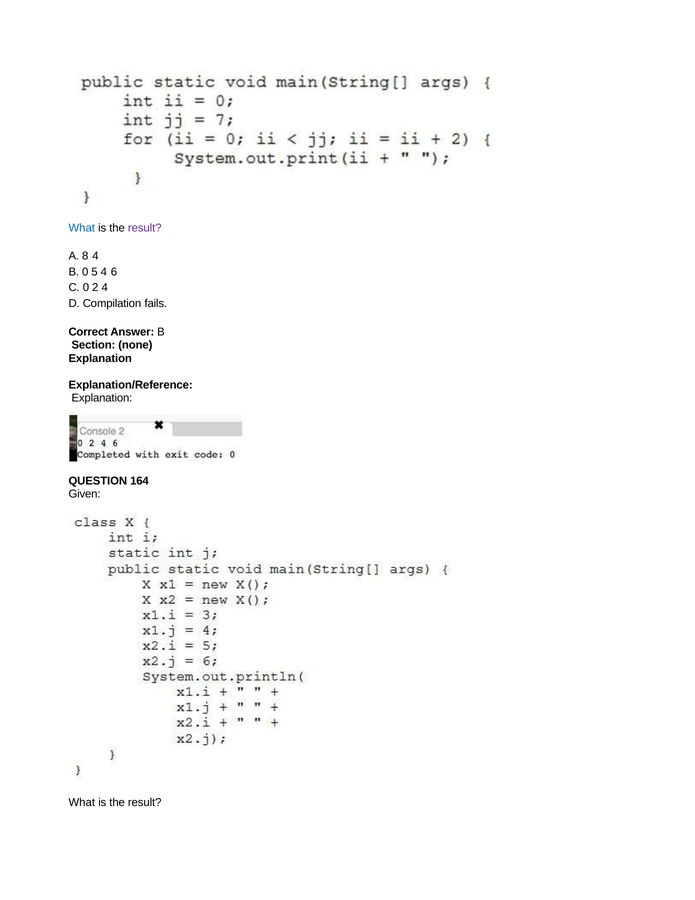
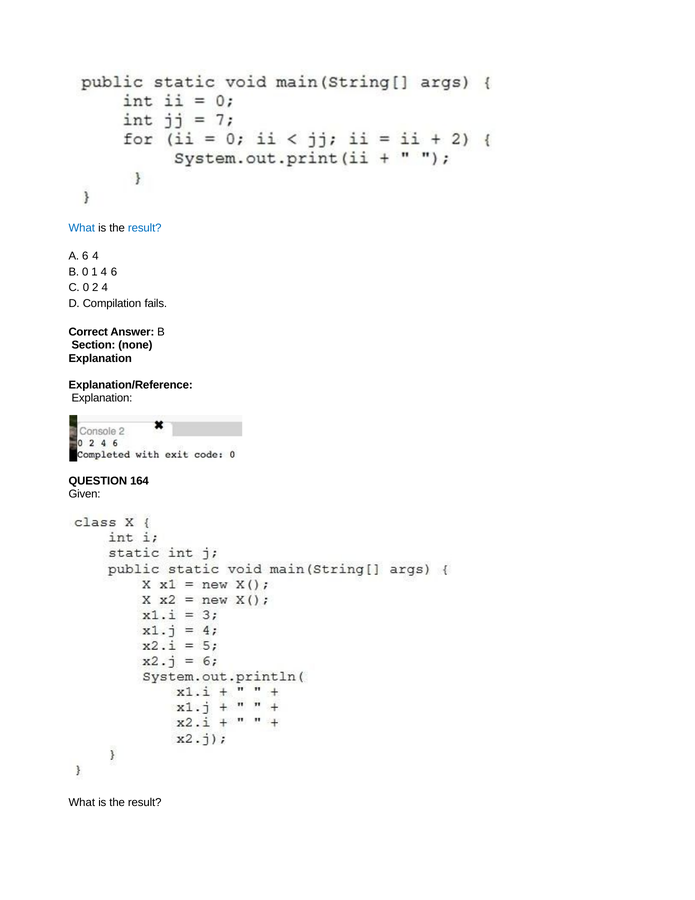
result colour: purple -> blue (145, 228)
A 8: 8 -> 6 (85, 256)
5: 5 -> 1 (95, 272)
